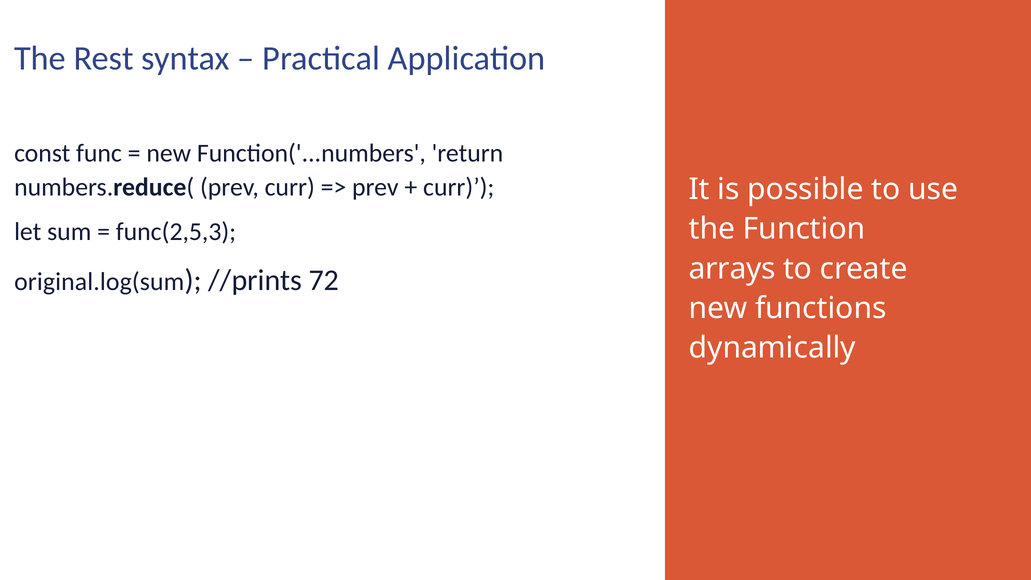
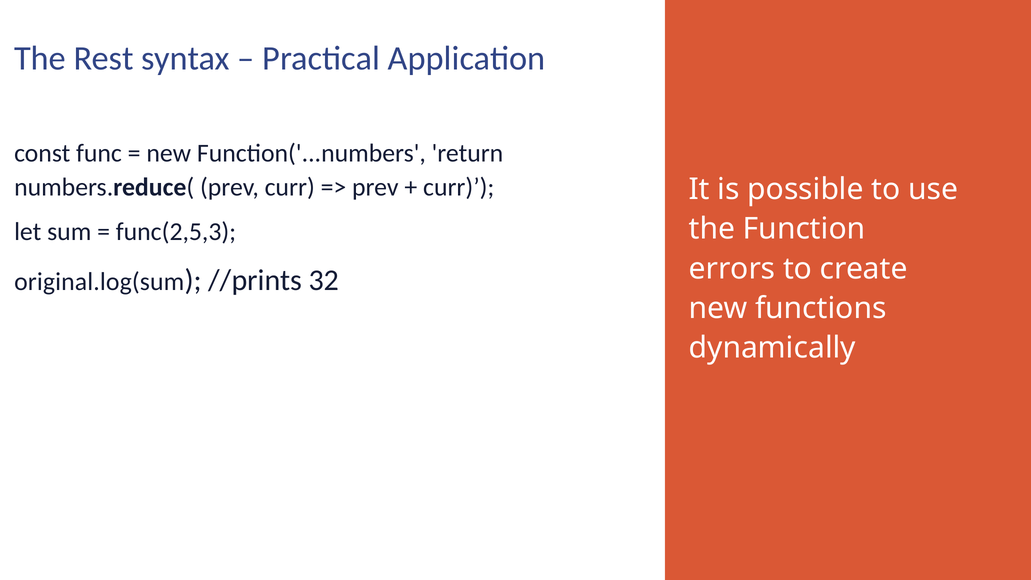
arrays: arrays -> errors (732, 269)
72: 72 -> 32 (324, 280)
